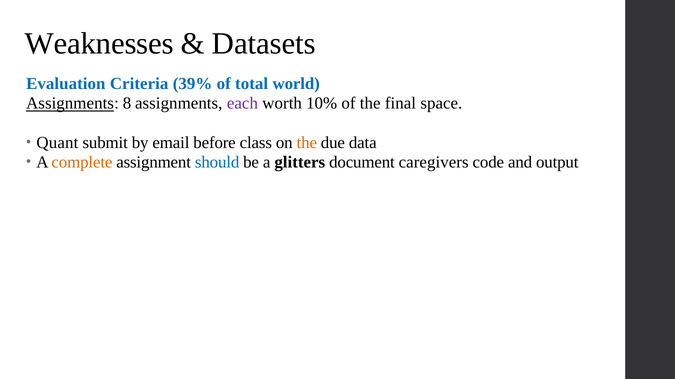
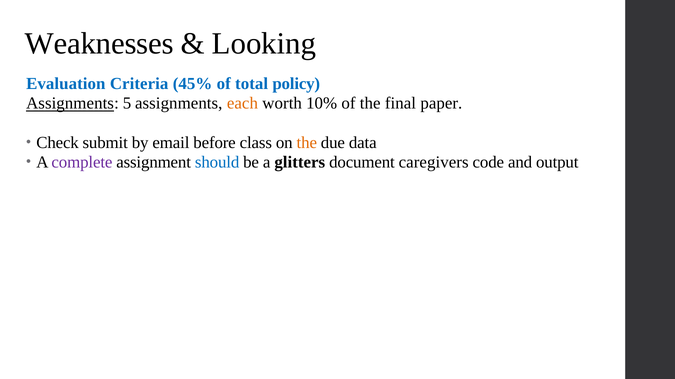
Datasets: Datasets -> Looking (264, 44)
39%: 39% -> 45% (193, 84)
world: world -> policy (296, 84)
8: 8 -> 5 (127, 104)
each colour: purple -> orange (242, 104)
space: space -> paper (441, 104)
Quant: Quant -> Check (58, 143)
complete colour: orange -> purple (82, 162)
